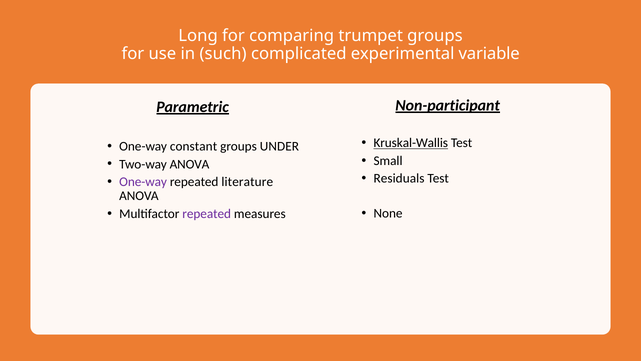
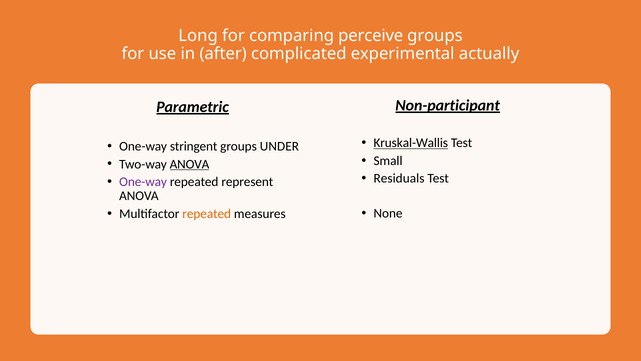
trumpet: trumpet -> perceive (371, 35)
such: such -> after (223, 53)
variable: variable -> actually (489, 53)
constant: constant -> stringent (194, 146)
ANOVA underline: none -> present (189, 164)
literature: literature -> represent (247, 182)
repeated colour: purple -> orange (207, 213)
